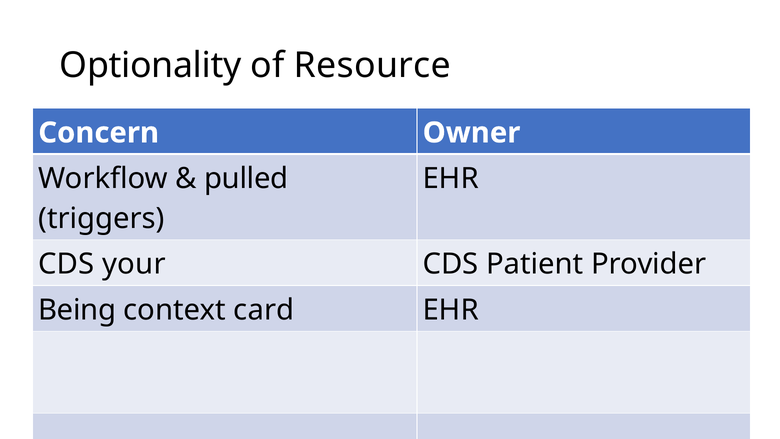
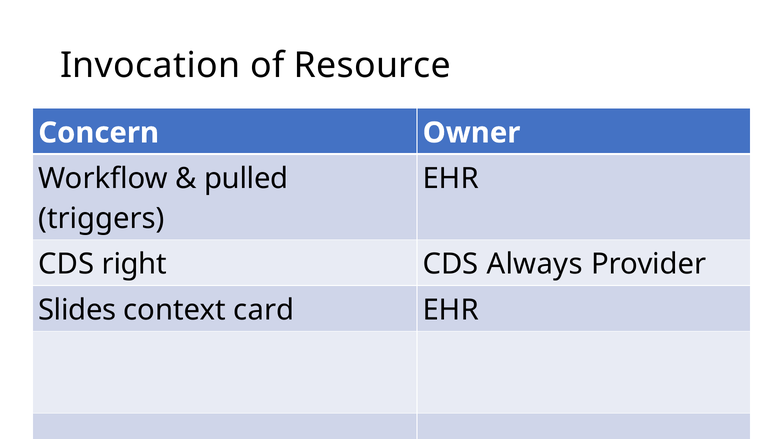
Optionality: Optionality -> Invocation (150, 66)
your: your -> right (134, 264)
Patient: Patient -> Always (535, 264)
Being: Being -> Slides (77, 310)
